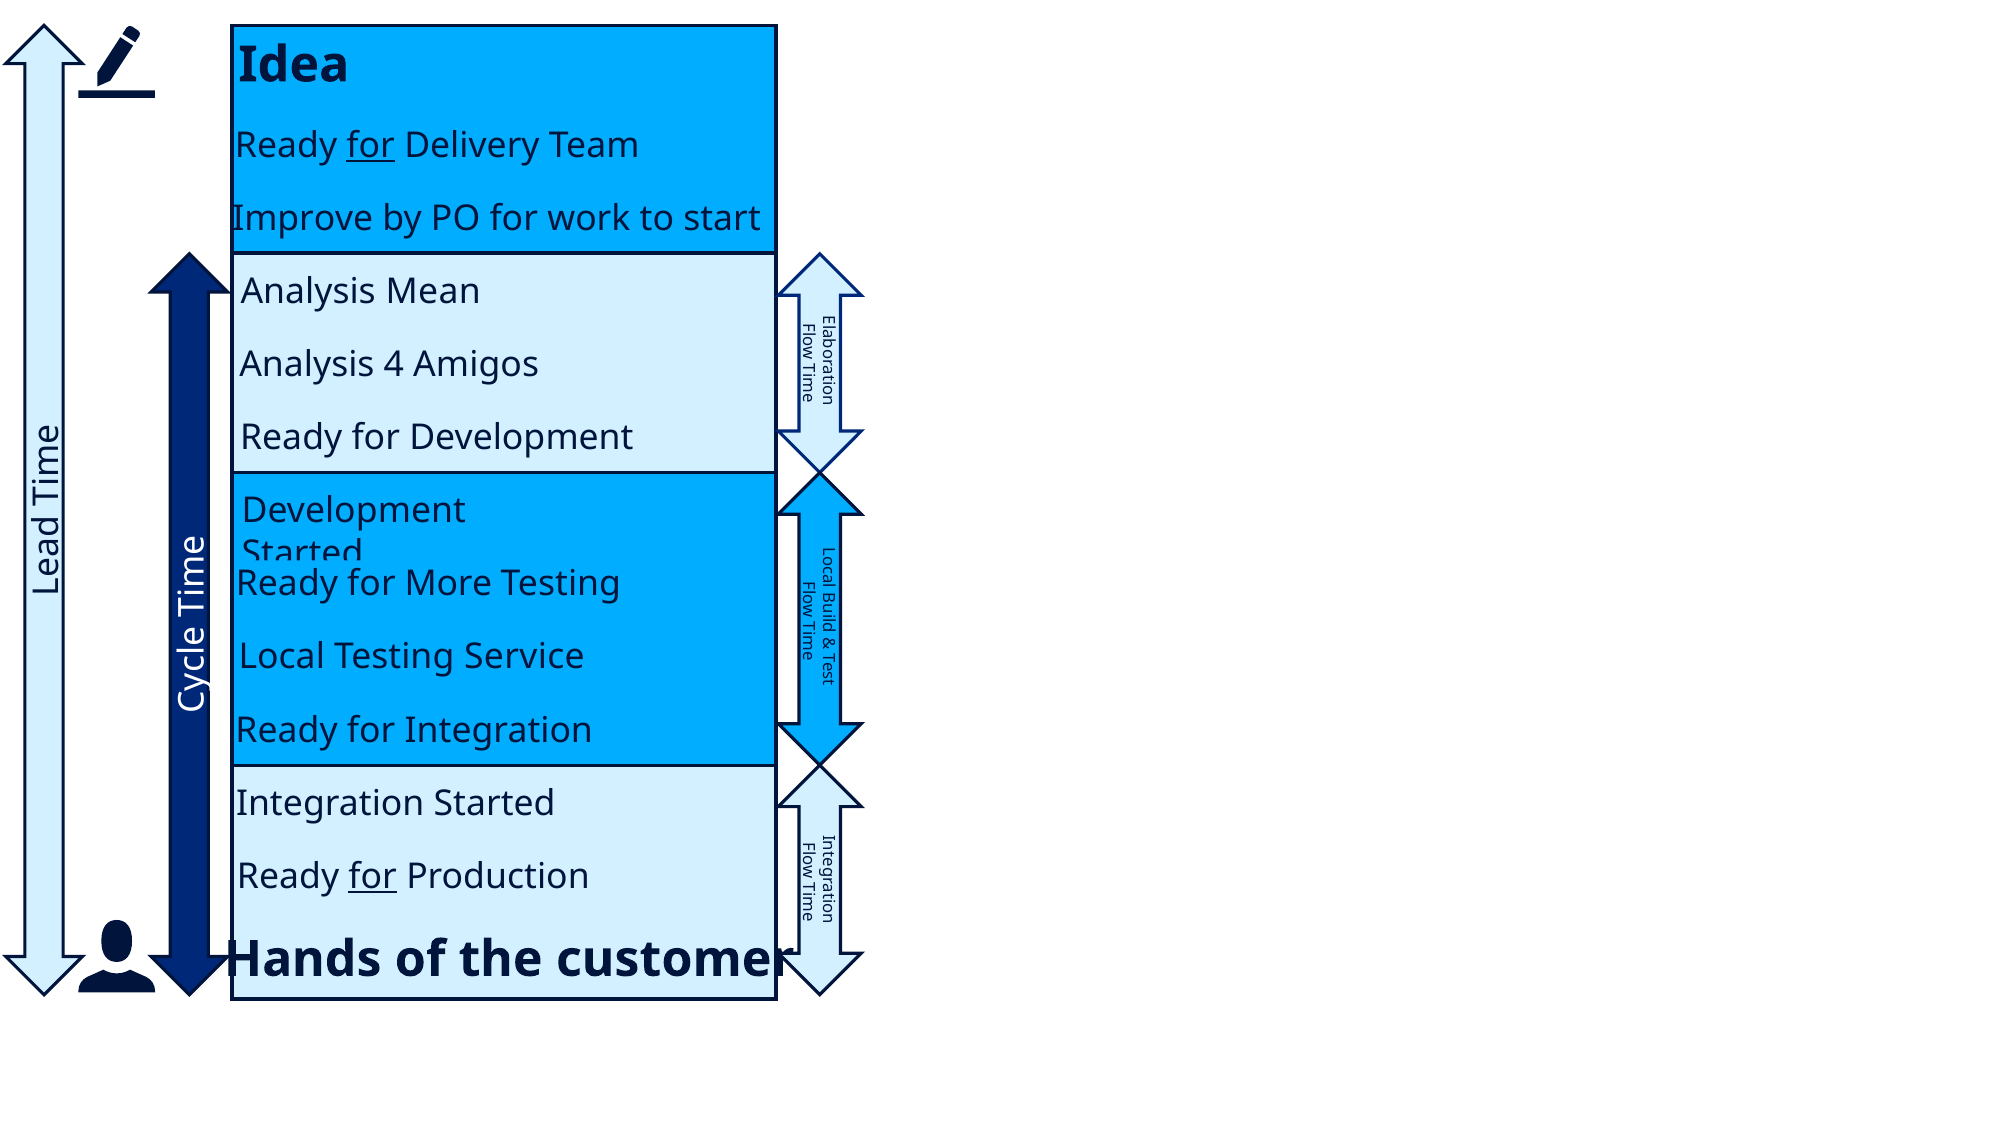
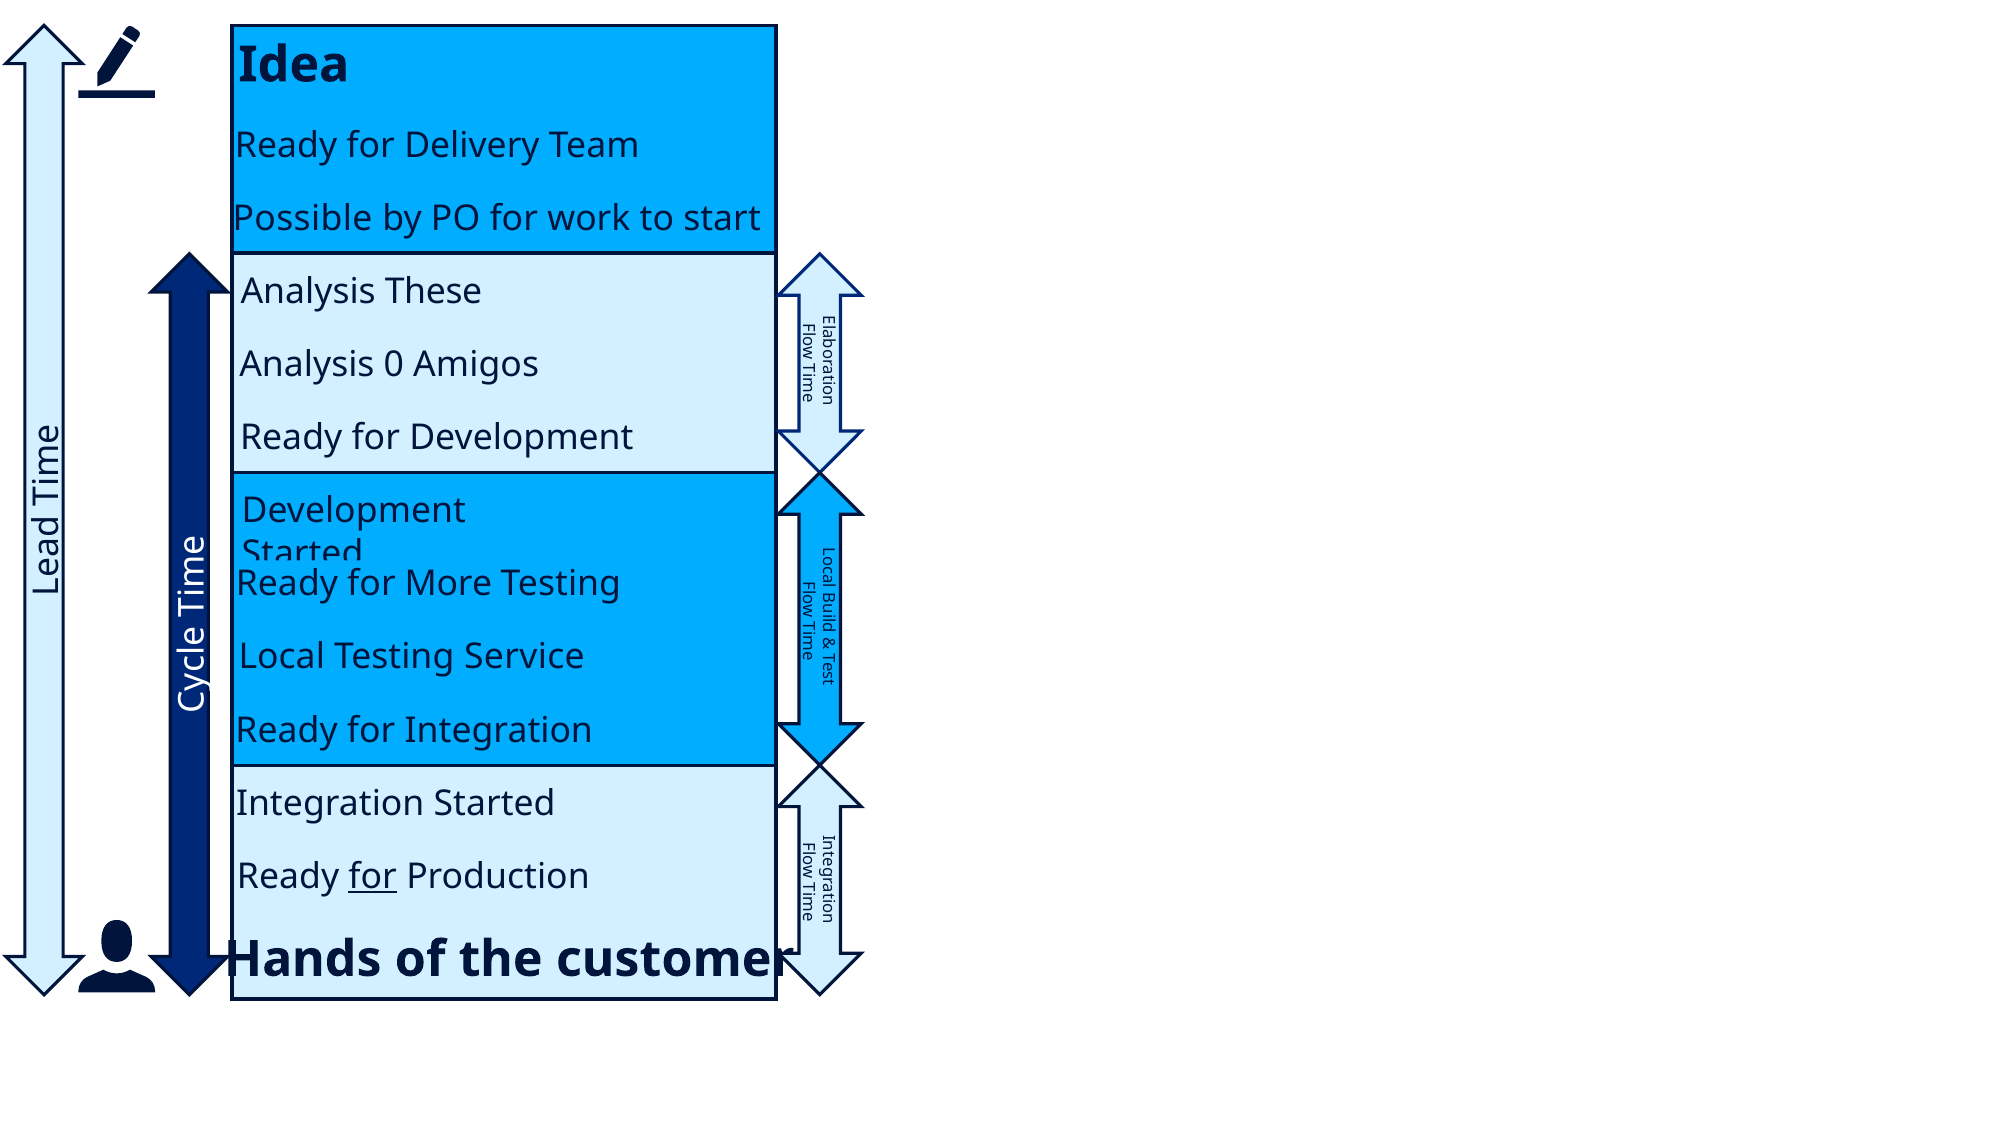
for underline: present -> none (371, 146)
Improve: Improve -> Possible (303, 219)
Mean: Mean -> These (434, 292)
4: 4 -> 0 (394, 365)
